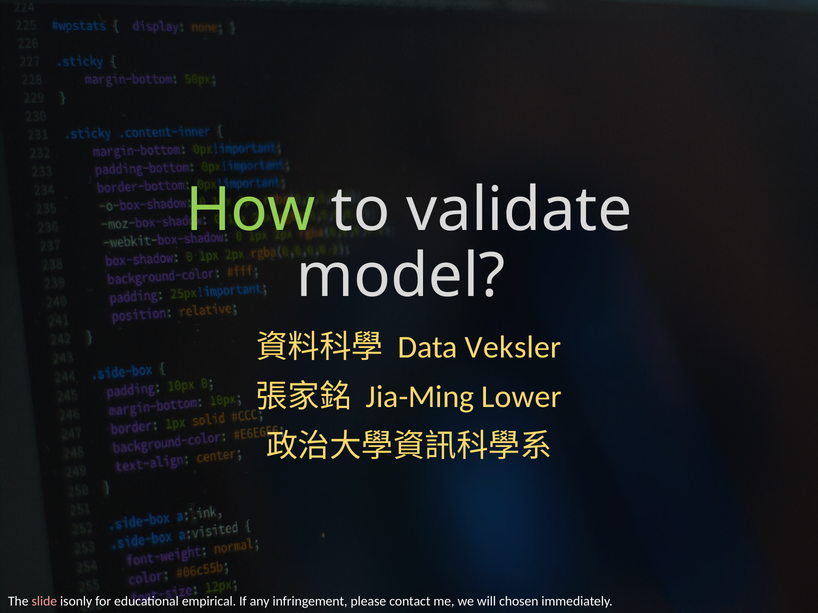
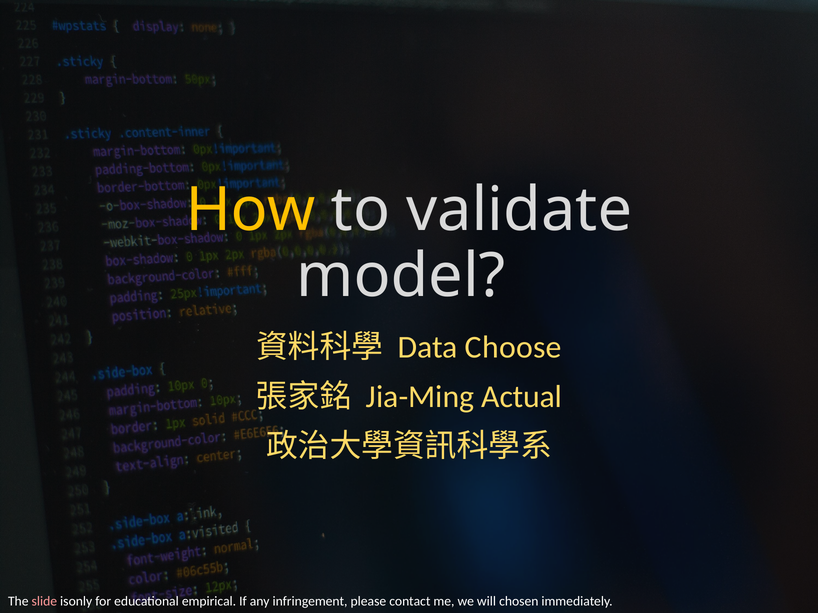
How colour: light green -> yellow (251, 210)
Veksler: Veksler -> Choose (513, 348)
Lower: Lower -> Actual (522, 397)
